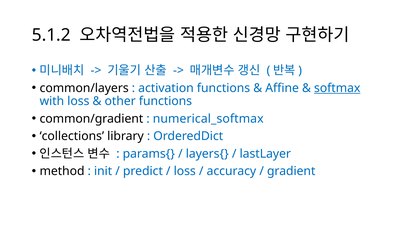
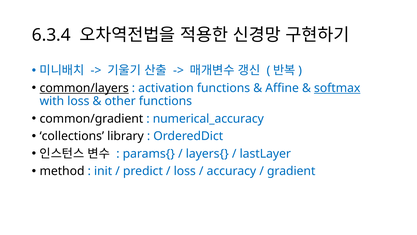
5.1.2: 5.1.2 -> 6.3.4 (51, 35)
common/layers underline: none -> present (84, 88)
numerical_softmax: numerical_softmax -> numerical_accuracy (208, 119)
